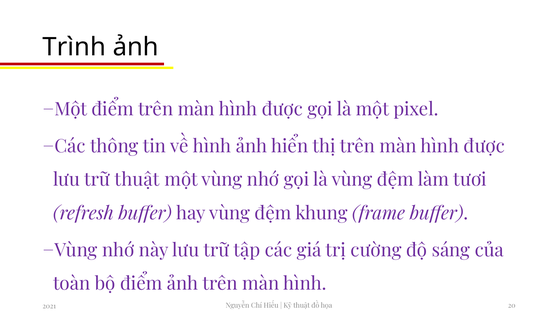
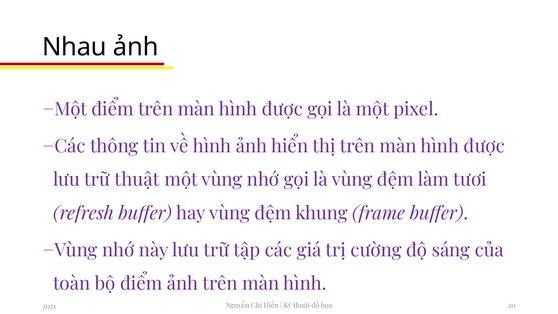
Trình: Trình -> Nhau (74, 47)
